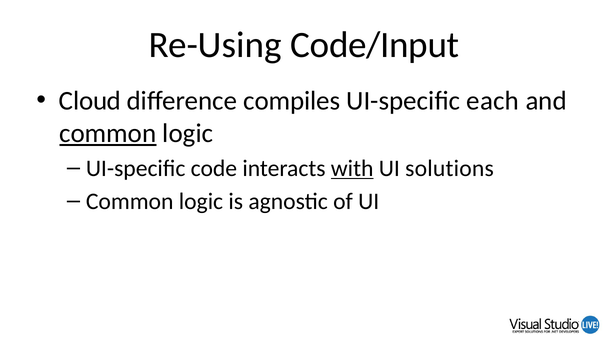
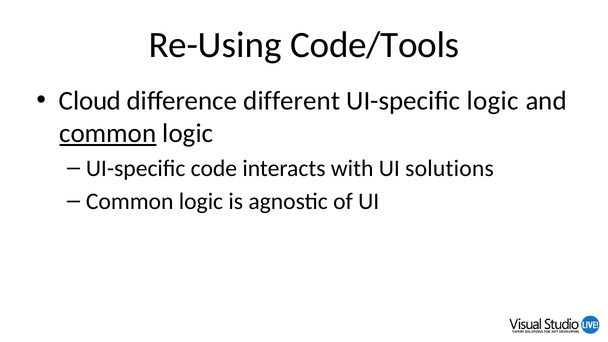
Code/Input: Code/Input -> Code/Tools (375, 45)
compiles: compiles -> different (292, 101)
UI-specific each: each -> logic (493, 101)
with underline: present -> none (352, 168)
